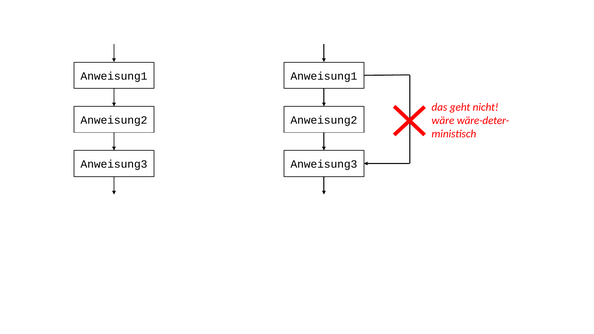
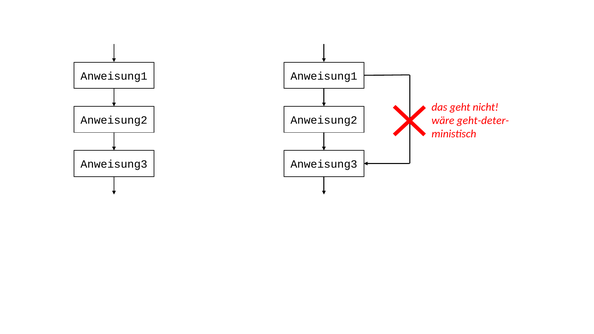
wäre-deter-: wäre-deter- -> geht-deter- (483, 120)
